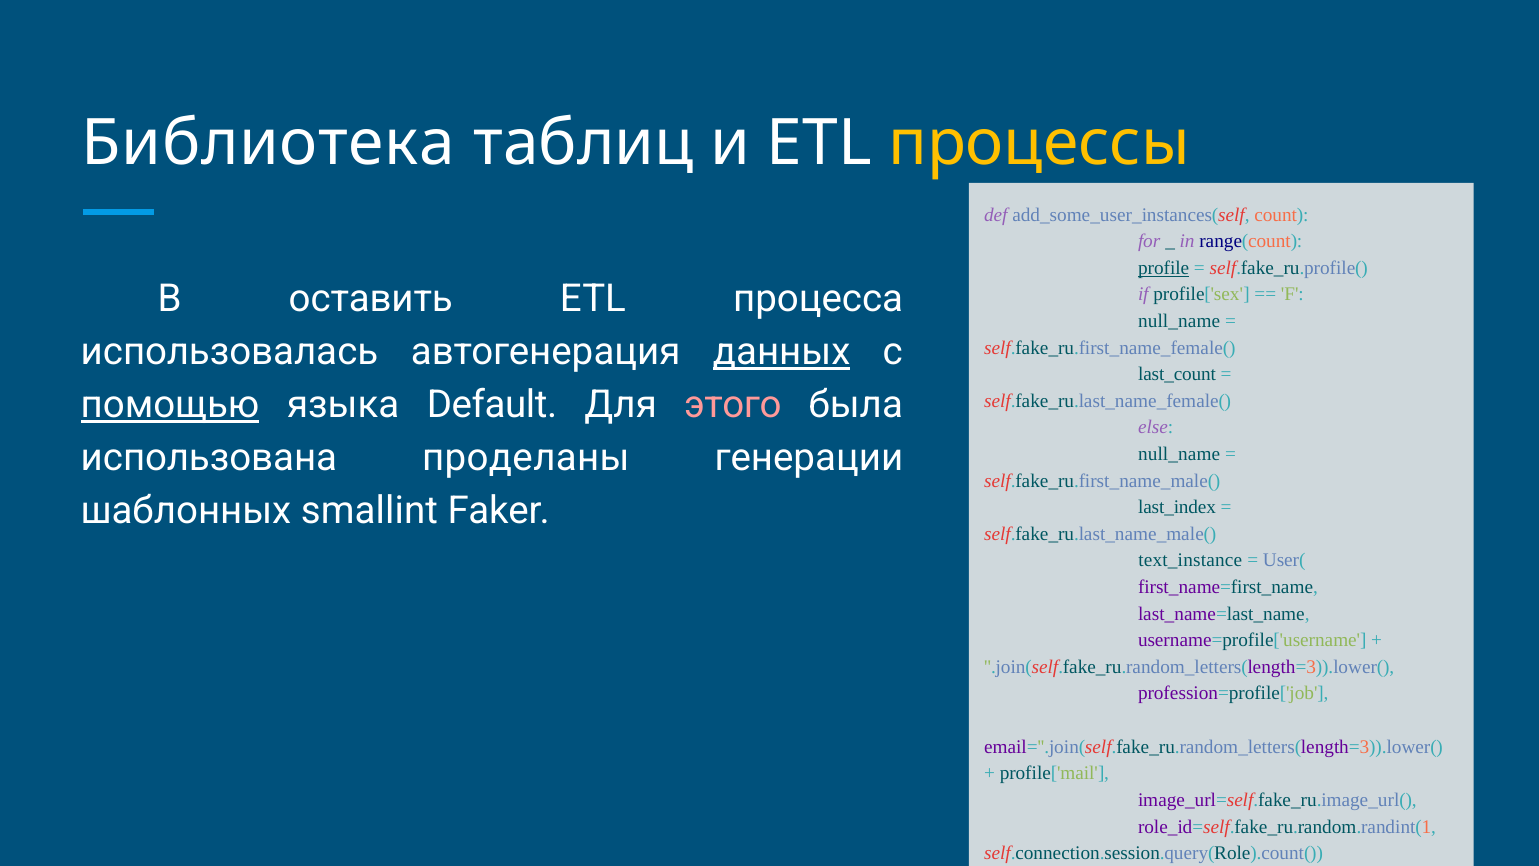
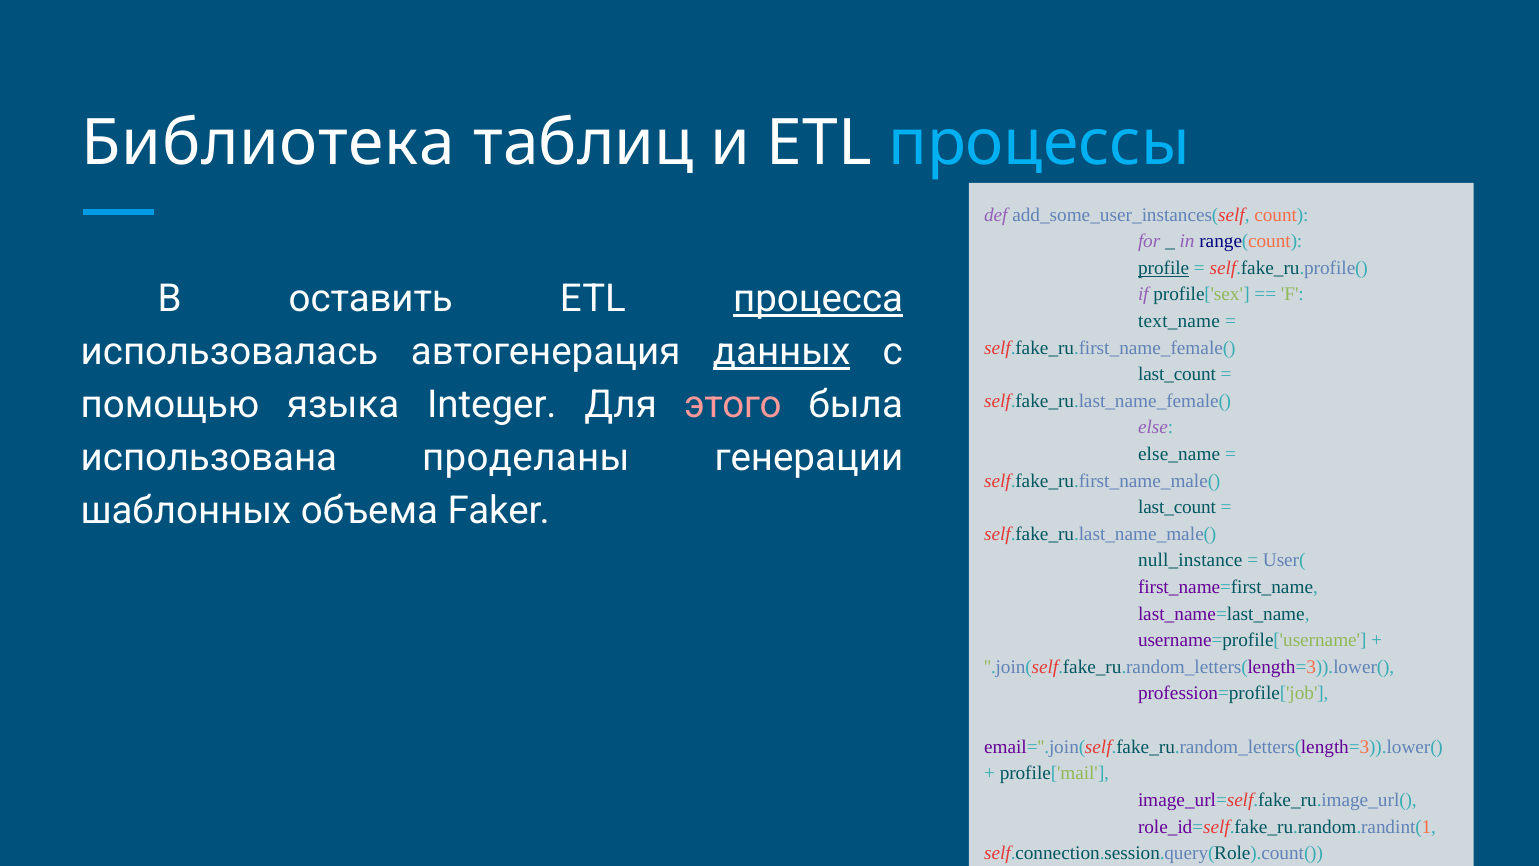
процессы colour: yellow -> light blue (1039, 143)
процесса underline: none -> present (818, 299)
null_name: null_name -> text_name (1179, 321)
помощью underline: present -> none (170, 405)
Default: Default -> Integer (492, 405)
null_name: null_name -> else_name (1179, 454)
smallint: smallint -> объема (369, 511)
last_index: last_index -> last_count (1177, 507)
text_instance: text_instance -> null_instance (1190, 560)
